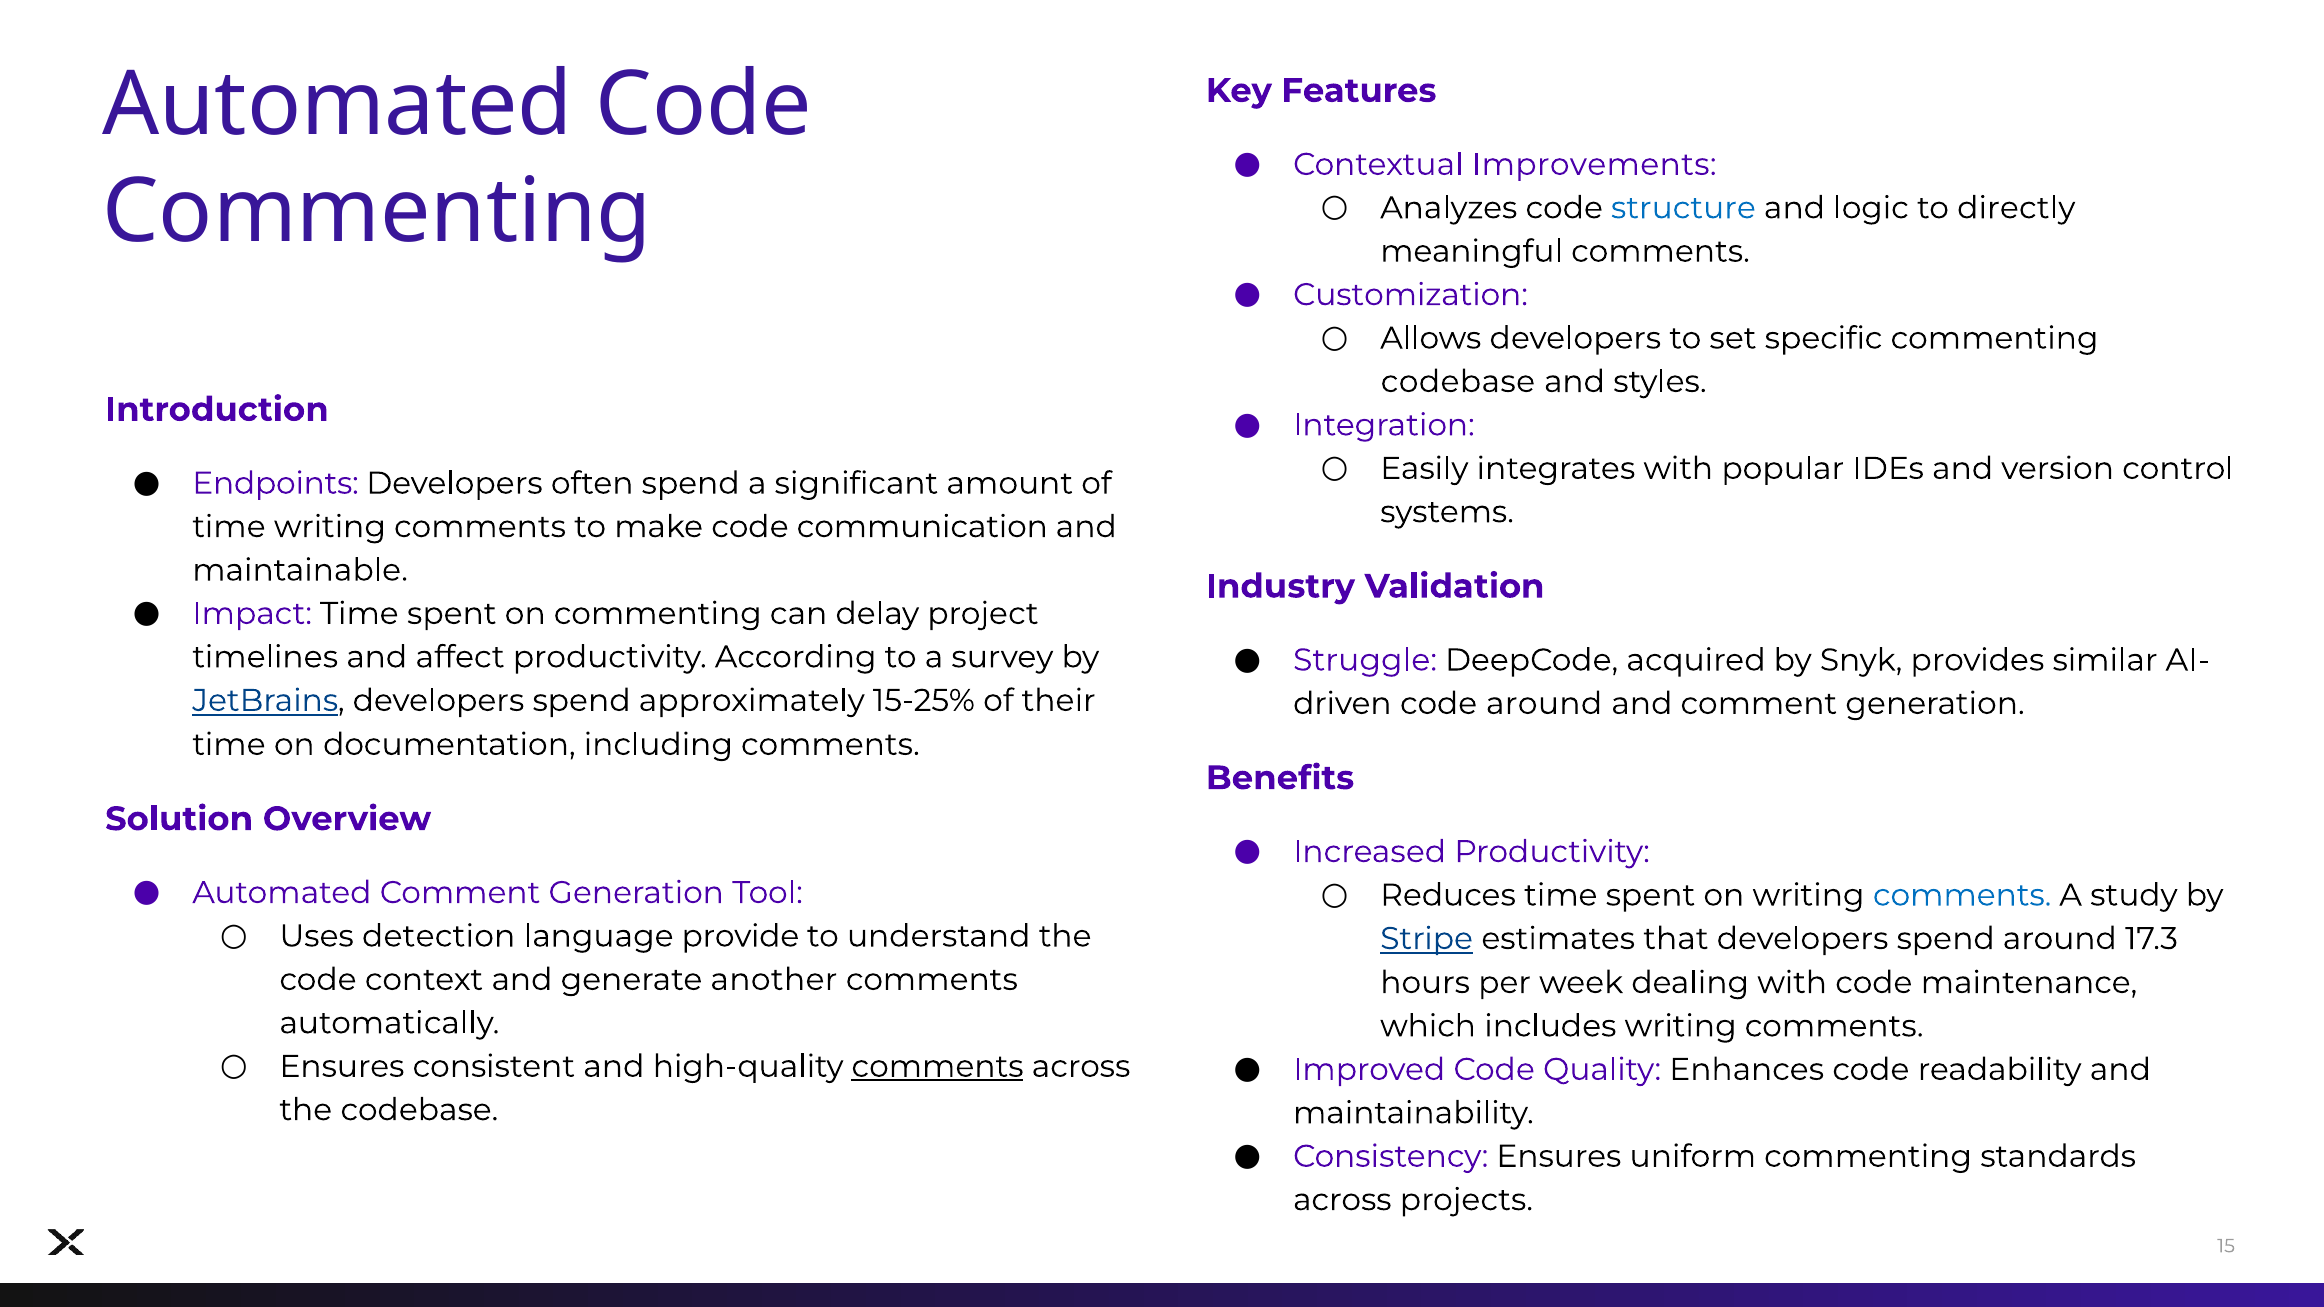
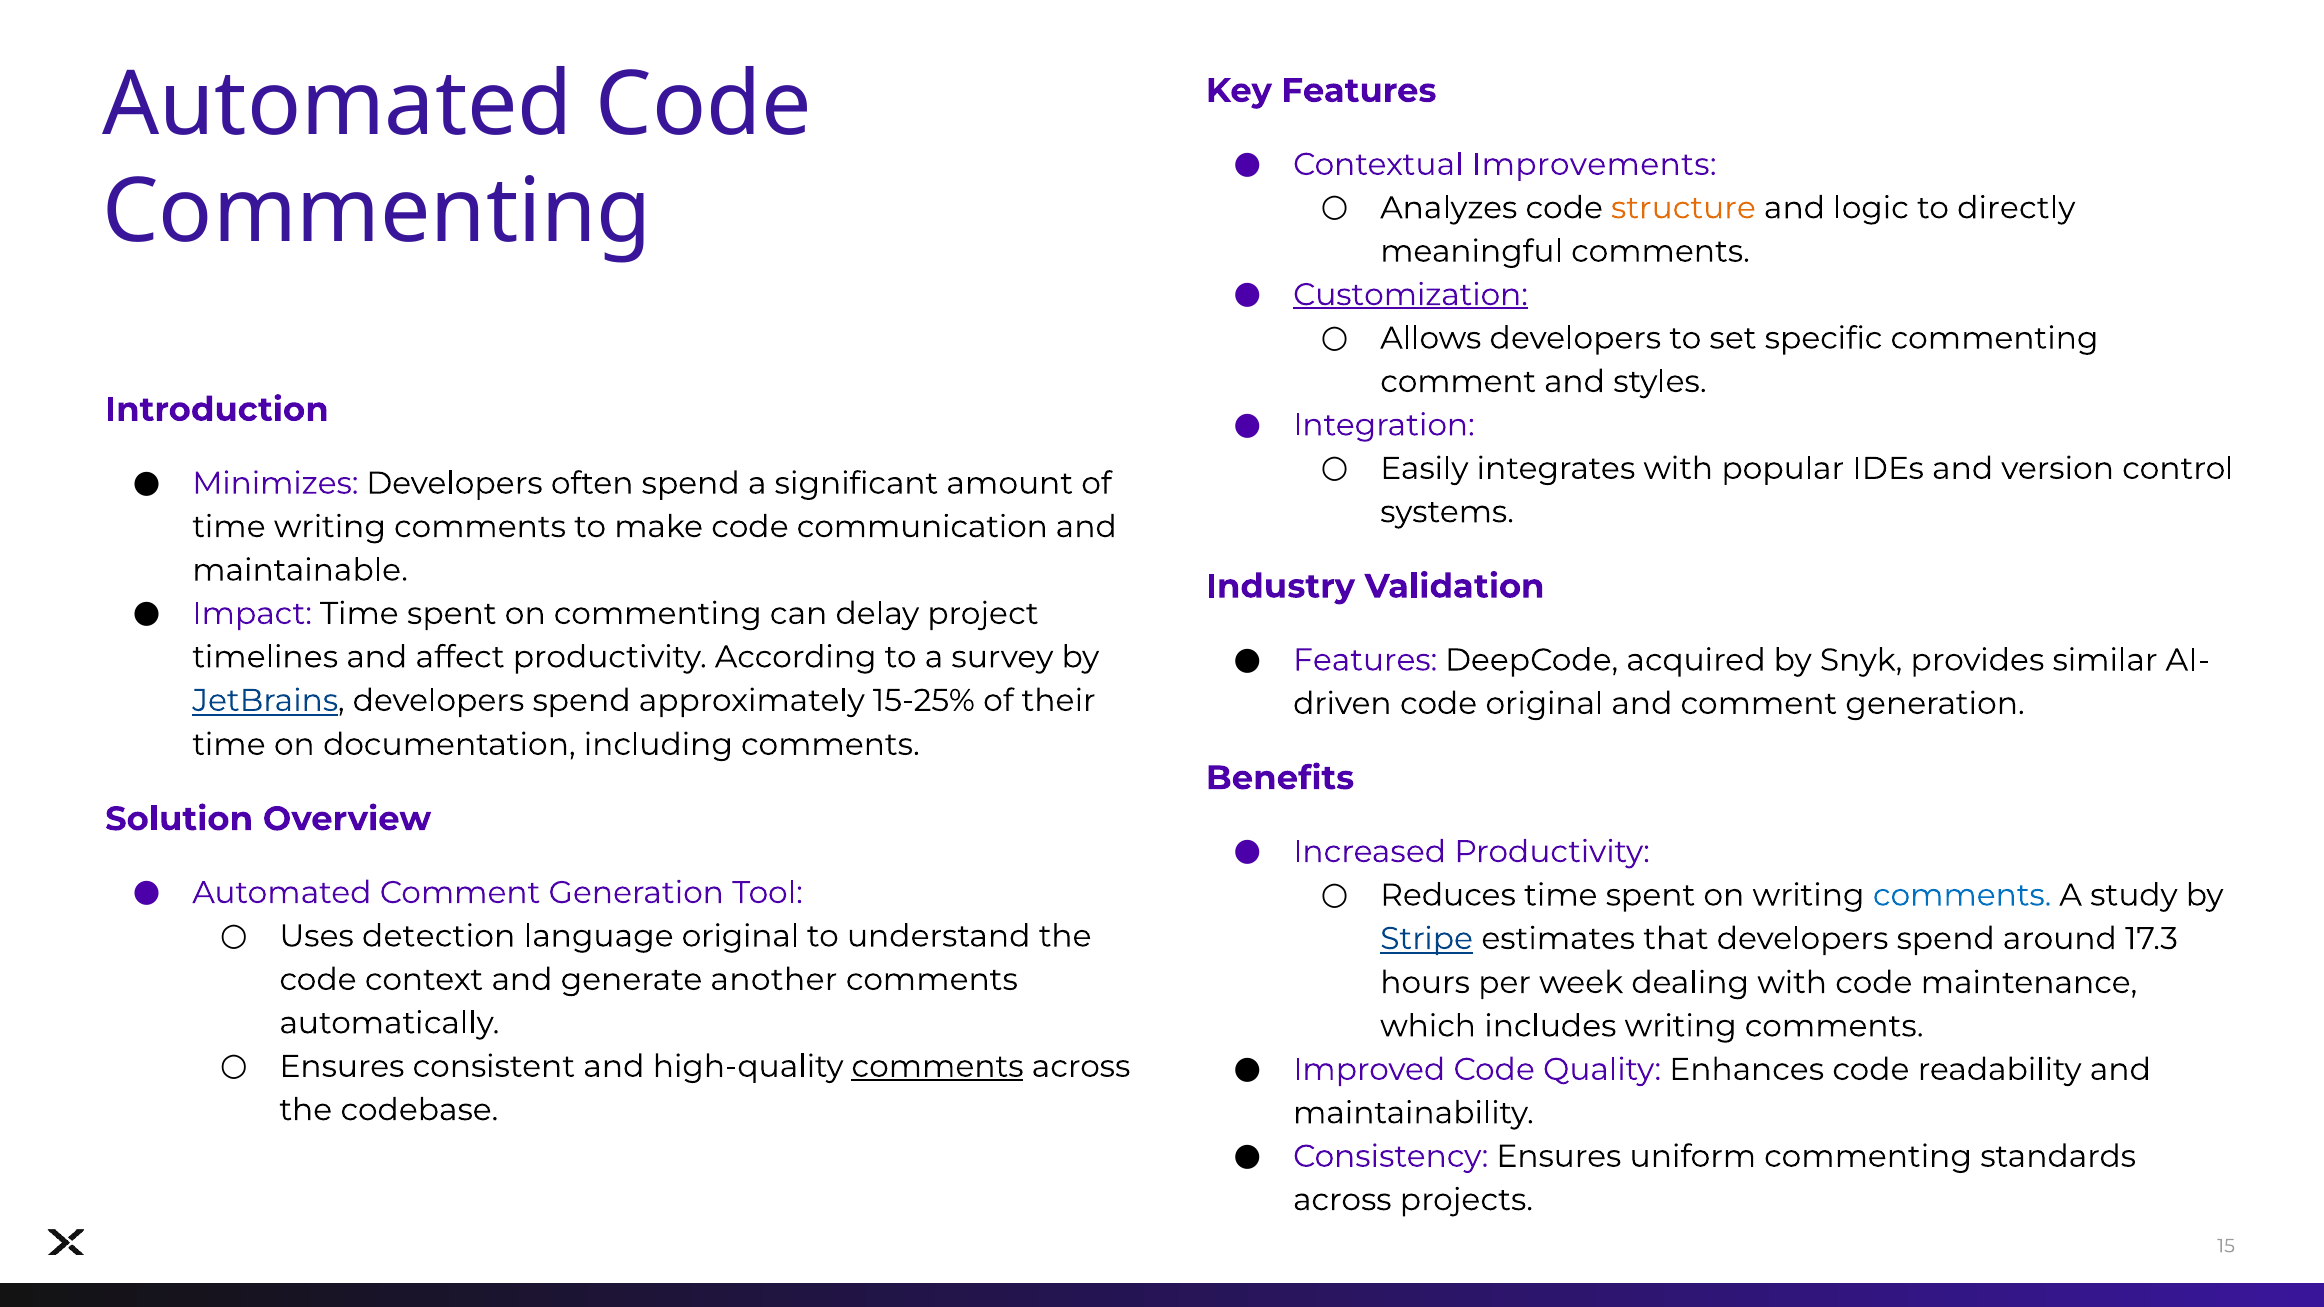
structure colour: blue -> orange (1683, 208)
Customization underline: none -> present (1410, 295)
codebase: codebase -> comment (1458, 382)
Endpoints: Endpoints -> Minimizes (275, 483)
Struggle: Struggle -> Features (1365, 660)
code around: around -> original (1544, 704)
language provide: provide -> original (740, 936)
